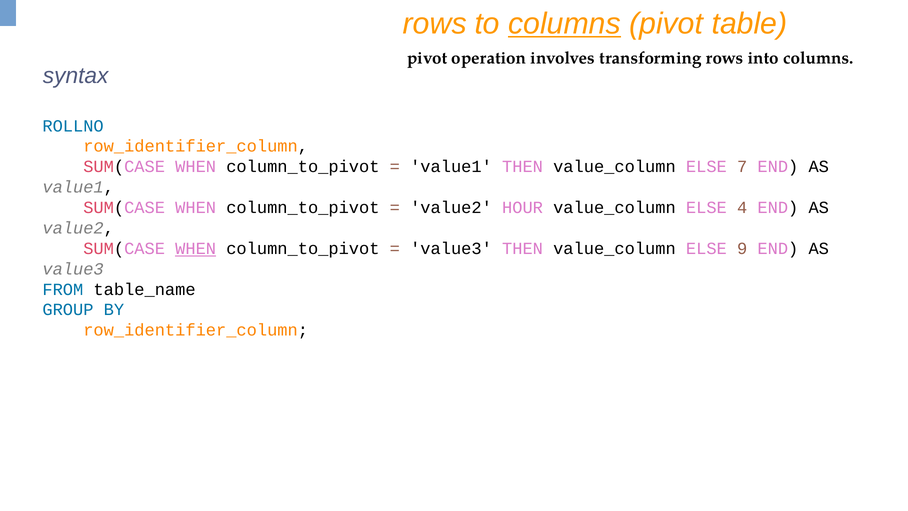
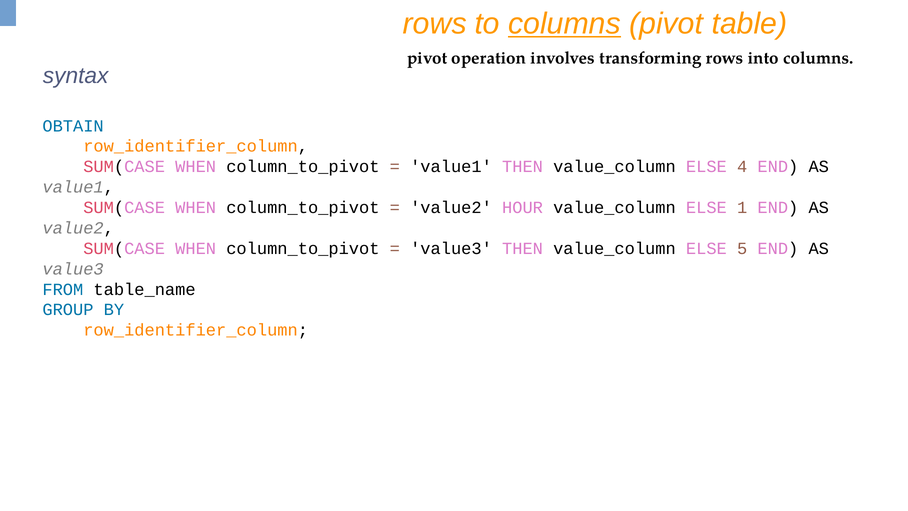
ROLLNO: ROLLNO -> OBTAIN (73, 126)
7: 7 -> 4 (742, 167)
4: 4 -> 1 (742, 208)
WHEN underline: present -> none (196, 248)
9: 9 -> 5 (742, 248)
